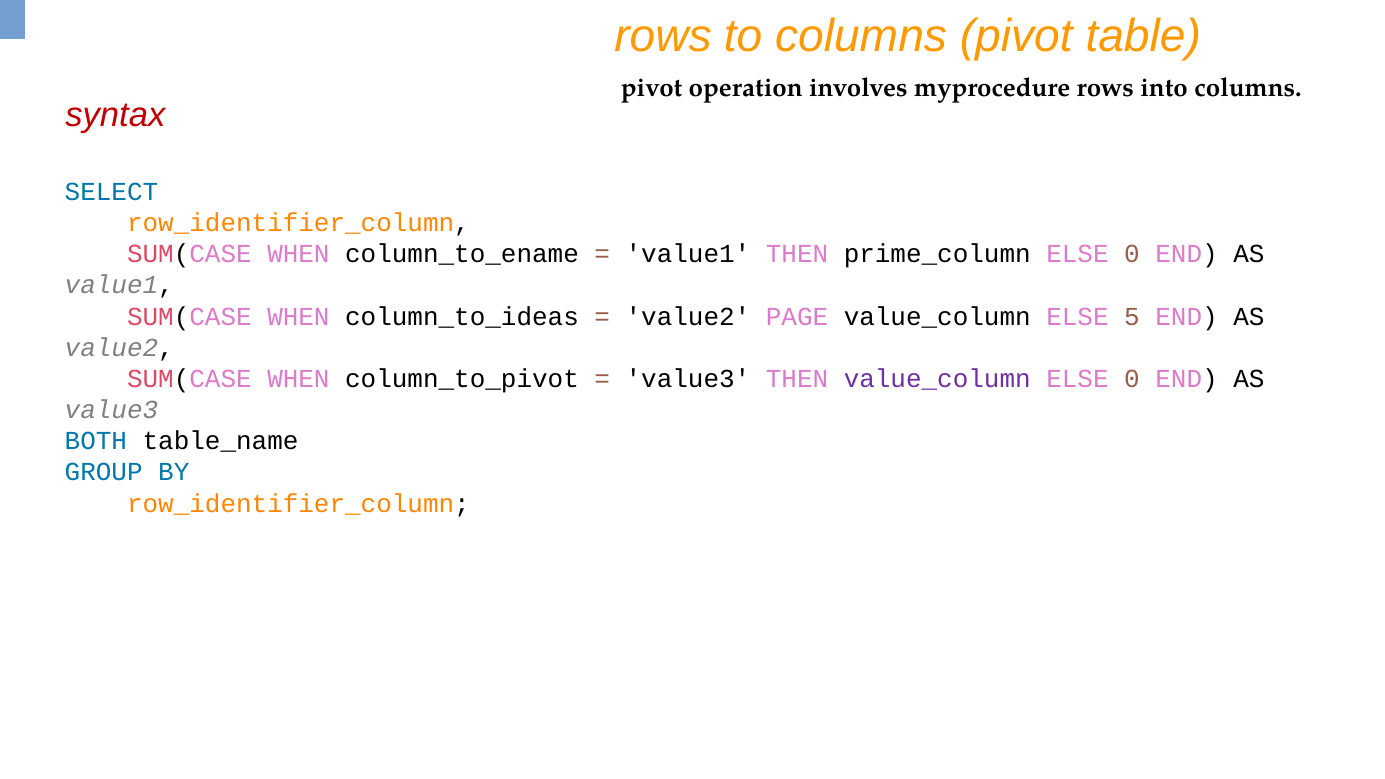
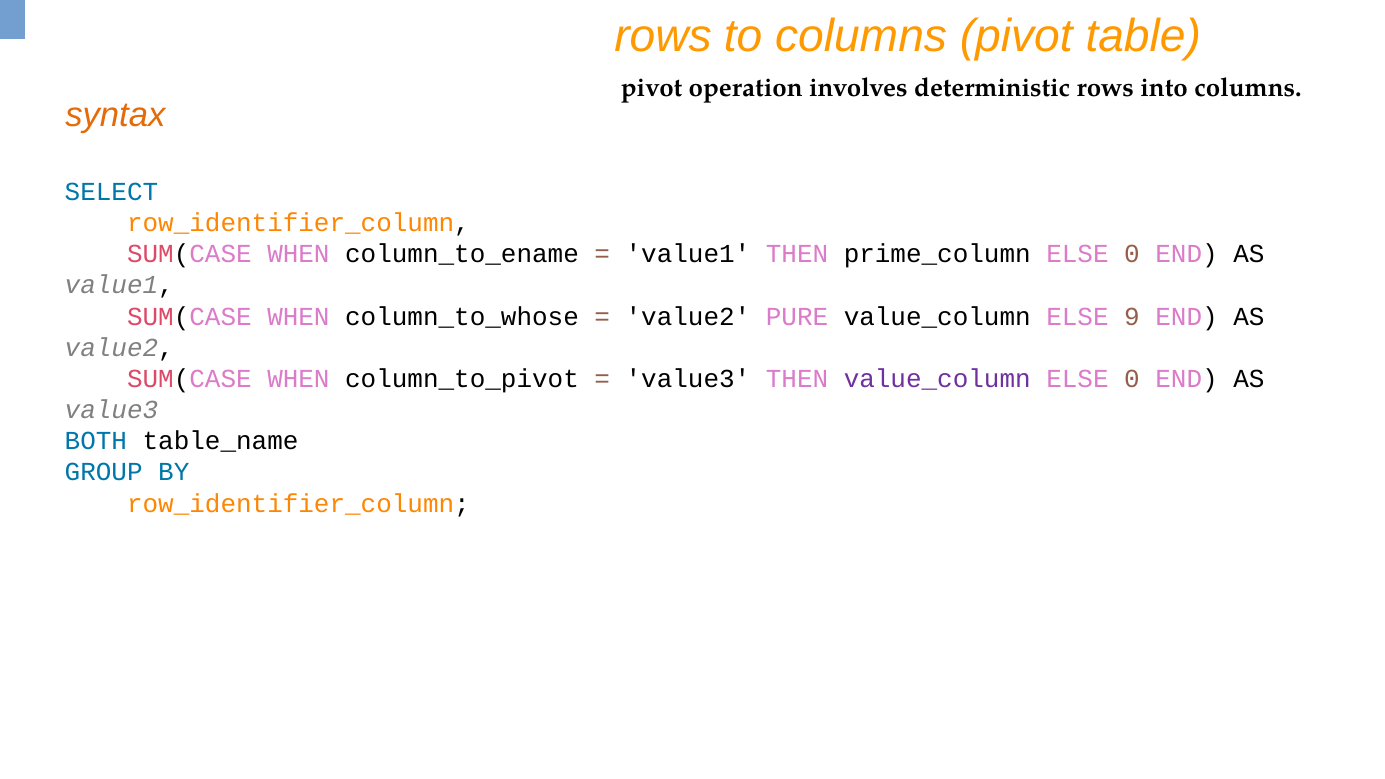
myprocedure: myprocedure -> deterministic (992, 88)
syntax colour: red -> orange (115, 115)
column_to_ideas: column_to_ideas -> column_to_whose (462, 317)
PAGE: PAGE -> PURE (797, 317)
5: 5 -> 9 (1132, 317)
